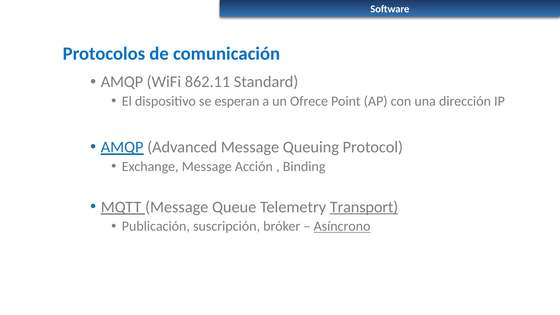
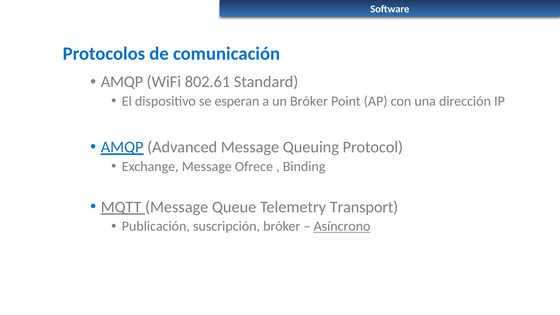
862.11: 862.11 -> 802.61 (207, 82)
un Ofrece: Ofrece -> Bróker (309, 101)
Acción: Acción -> Ofrece (254, 166)
Transport underline: present -> none (364, 207)
